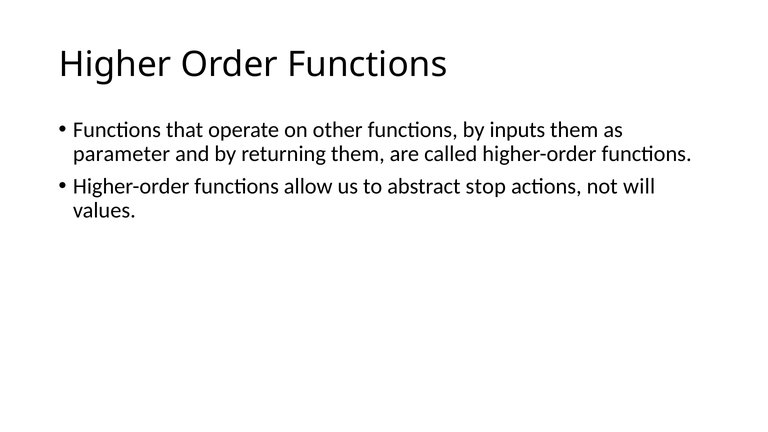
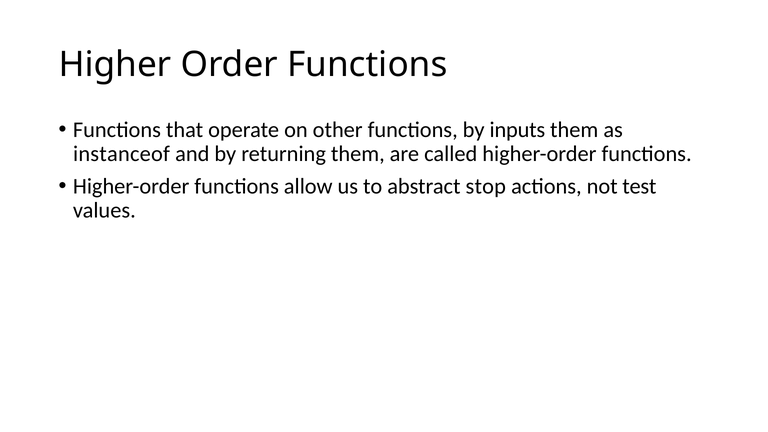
parameter: parameter -> instanceof (121, 154)
will: will -> test (639, 186)
